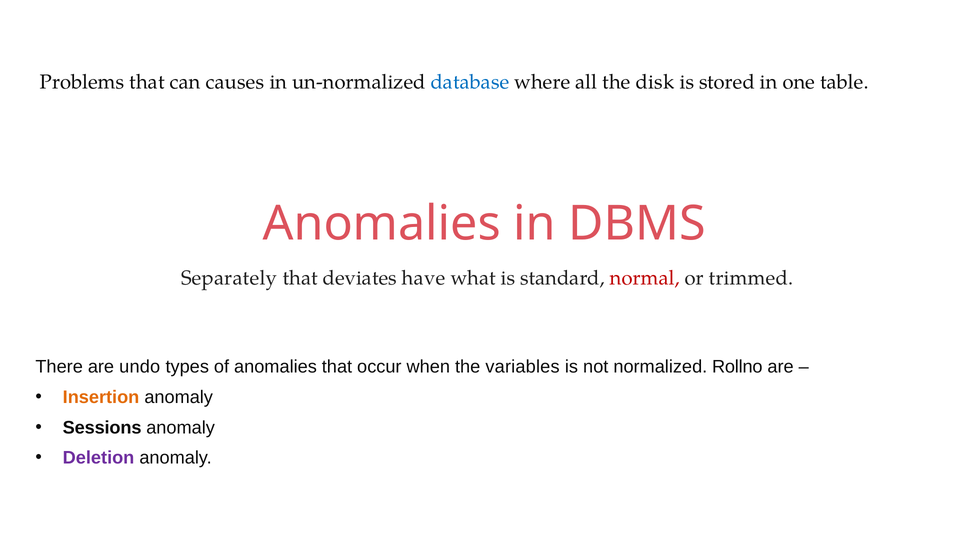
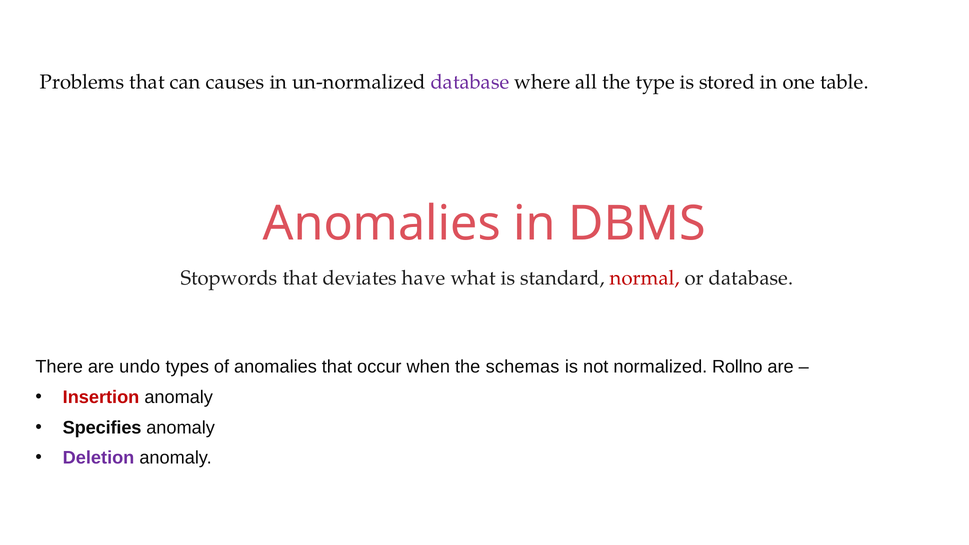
database colour: blue -> purple (470, 82)
disk: disk -> type (655, 82)
Separately: Separately -> Stopwords (229, 278)
or trimmed: trimmed -> database (751, 278)
variables: variables -> schemas (523, 367)
Insertion colour: orange -> red (101, 397)
Sessions: Sessions -> Specifies (102, 428)
